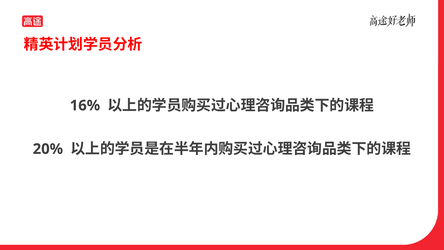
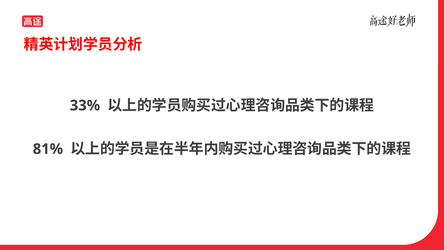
16%: 16% -> 33% (85, 105)
20%: 20% -> 81% (48, 149)
